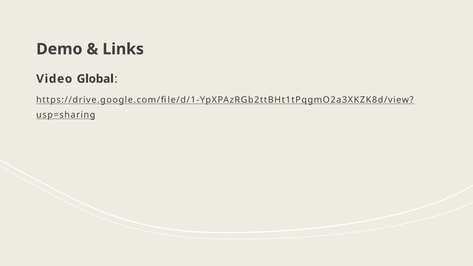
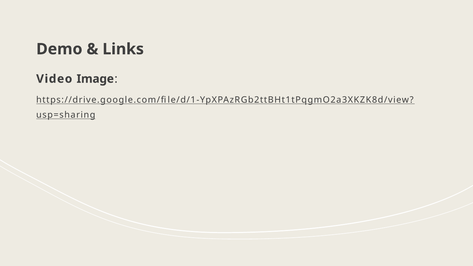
Global: Global -> Image (95, 79)
